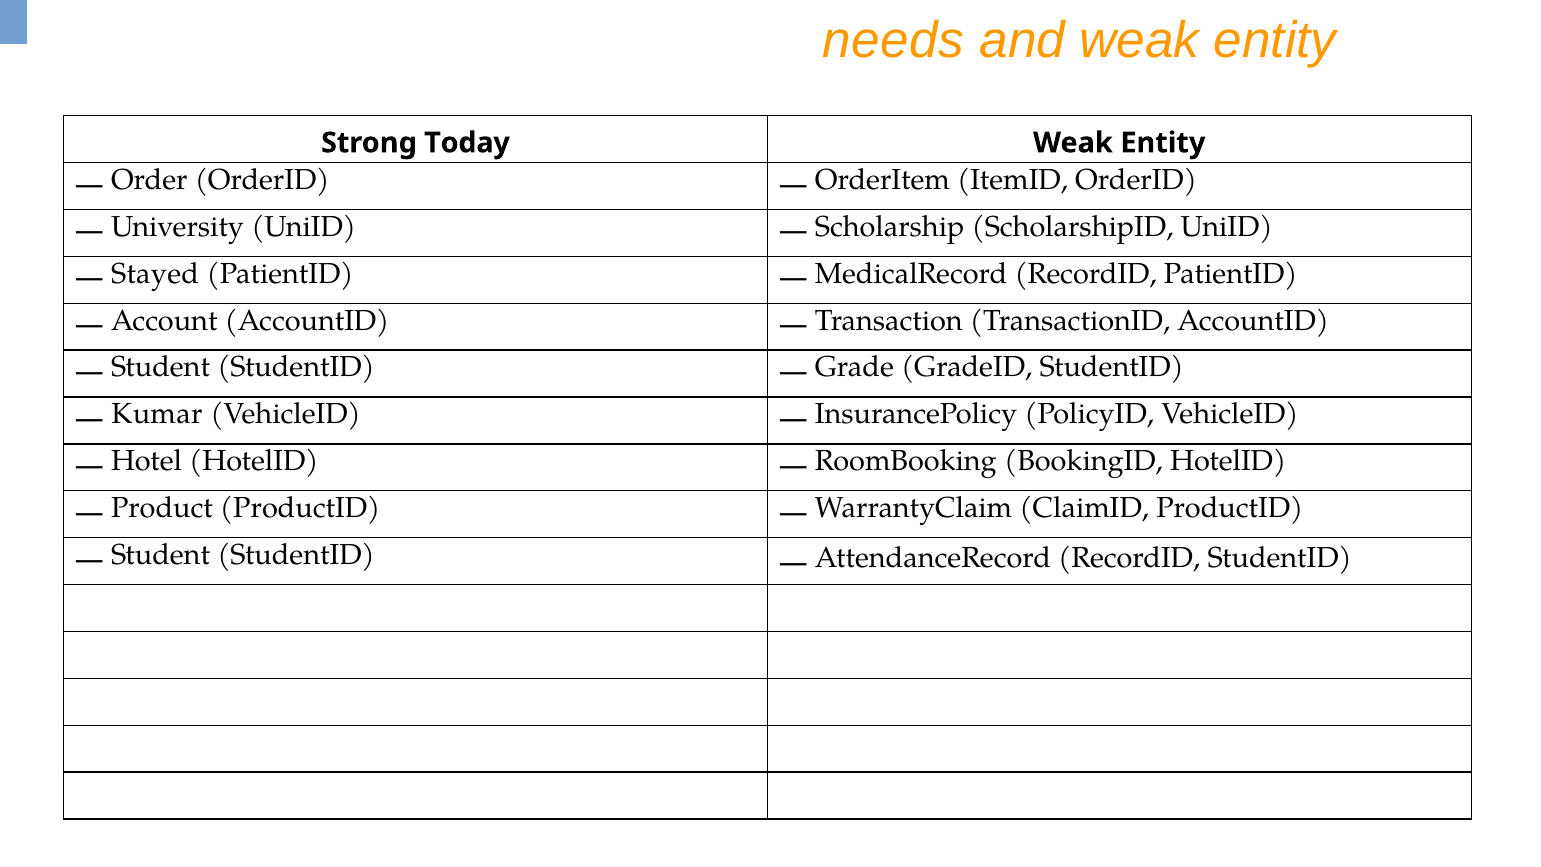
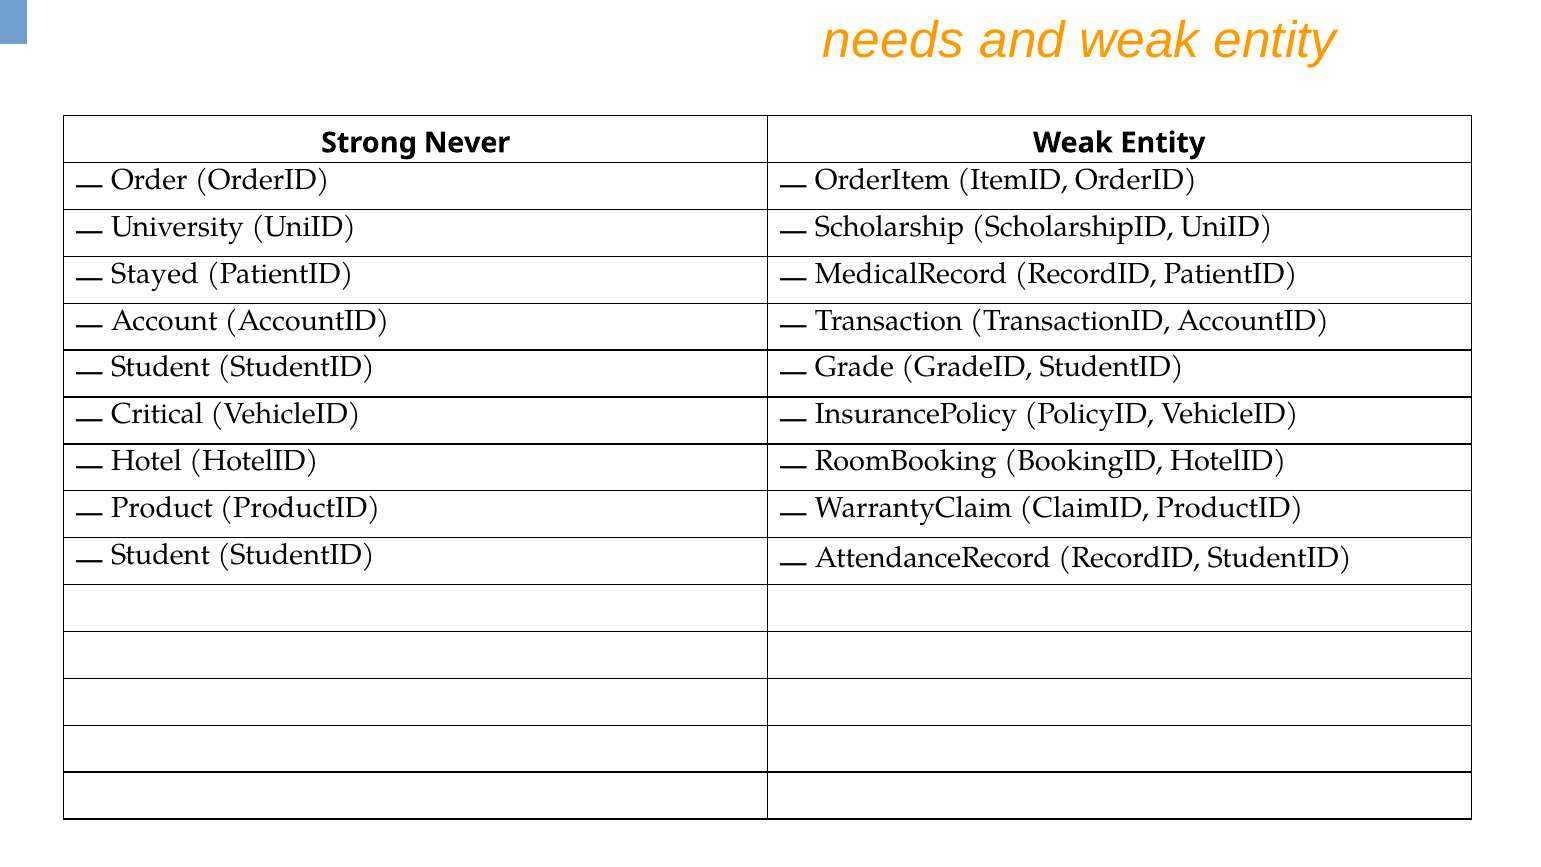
Today: Today -> Never (467, 143)
Kumar: Kumar -> Critical (157, 414)
